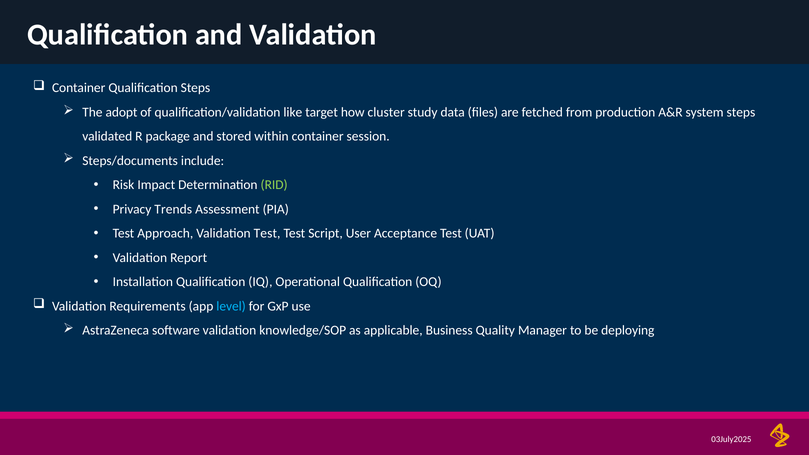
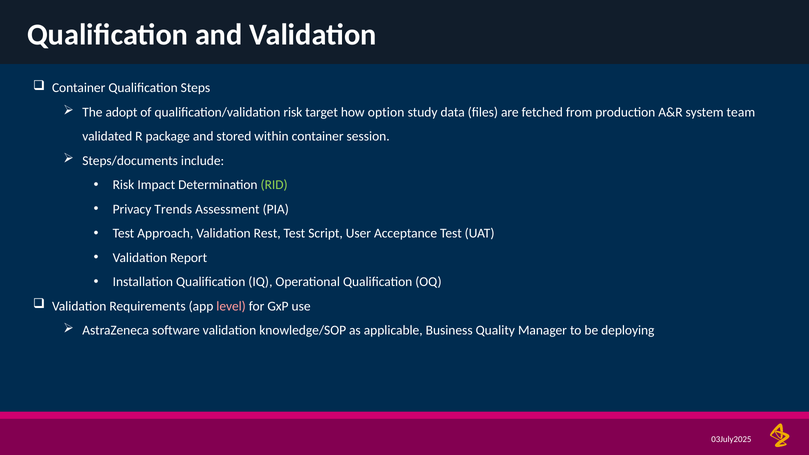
qualification/validation like: like -> risk (293, 112)
cluster: cluster -> option (386, 112)
system steps: steps -> team (741, 112)
Validation Test: Test -> Rest (267, 234)
level colour: light blue -> pink (231, 306)
